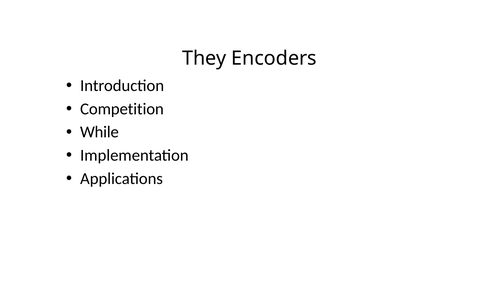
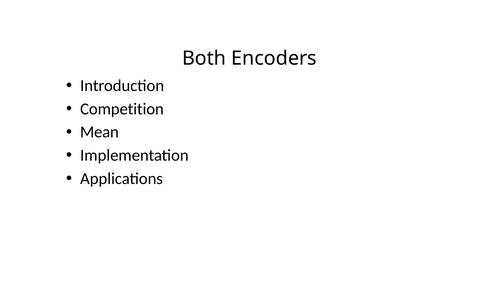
They: They -> Both (204, 58)
While: While -> Mean (99, 132)
